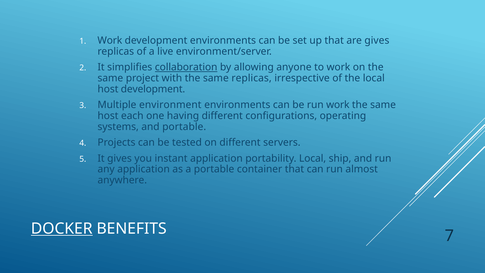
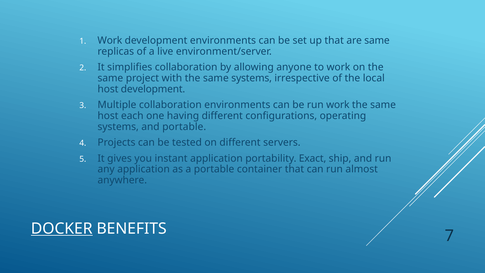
are gives: gives -> same (377, 40)
collaboration underline: present -> none (186, 67)
same replicas: replicas -> systems (252, 78)
Multiple environment: environment -> collaboration (170, 105)
portability Local: Local -> Exact (313, 158)
